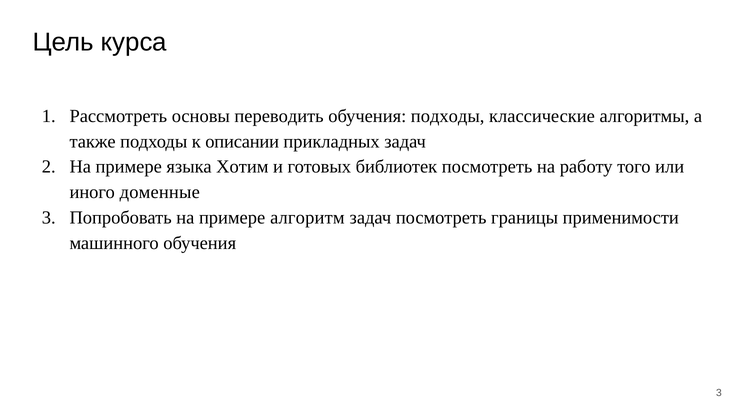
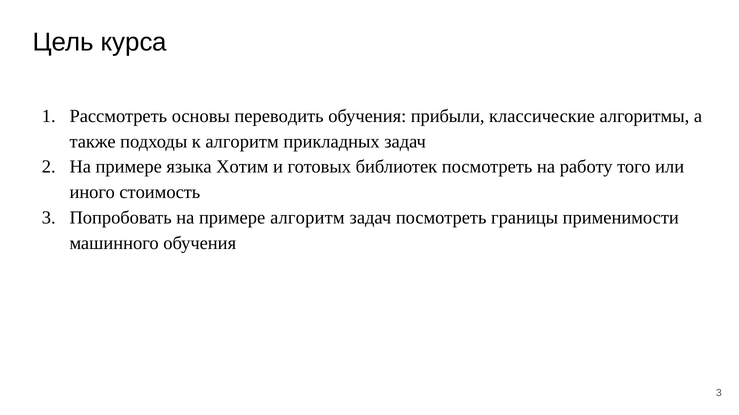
обучения подходы: подходы -> прибыли (448, 116)
к описании: описании -> алгоритм (242, 142)
доменные: доменные -> стоимость (160, 193)
